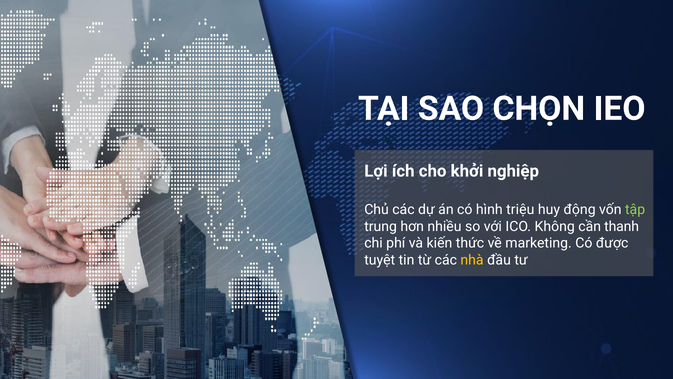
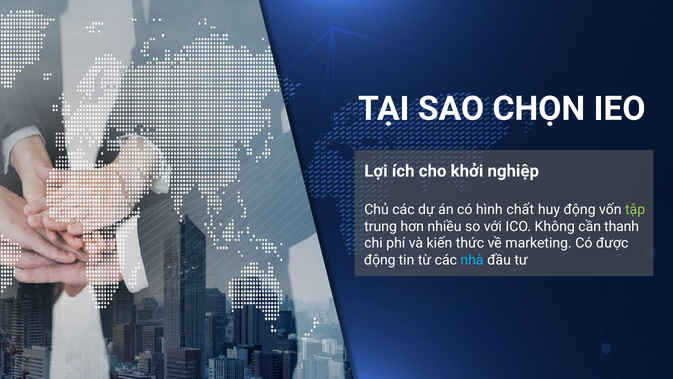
triệu: triệu -> chất (520, 209)
tuyệt: tuyệt -> động (380, 260)
nhà colour: yellow -> light blue (472, 260)
